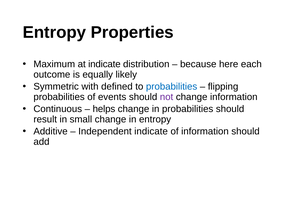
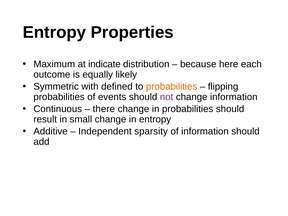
probabilities colour: blue -> orange (172, 86)
helps: helps -> there (104, 109)
Independent indicate: indicate -> sparsity (151, 131)
